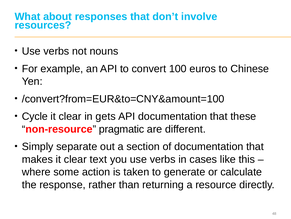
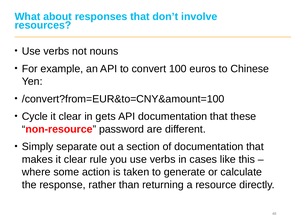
pragmatic: pragmatic -> password (122, 129)
text: text -> rule (98, 159)
